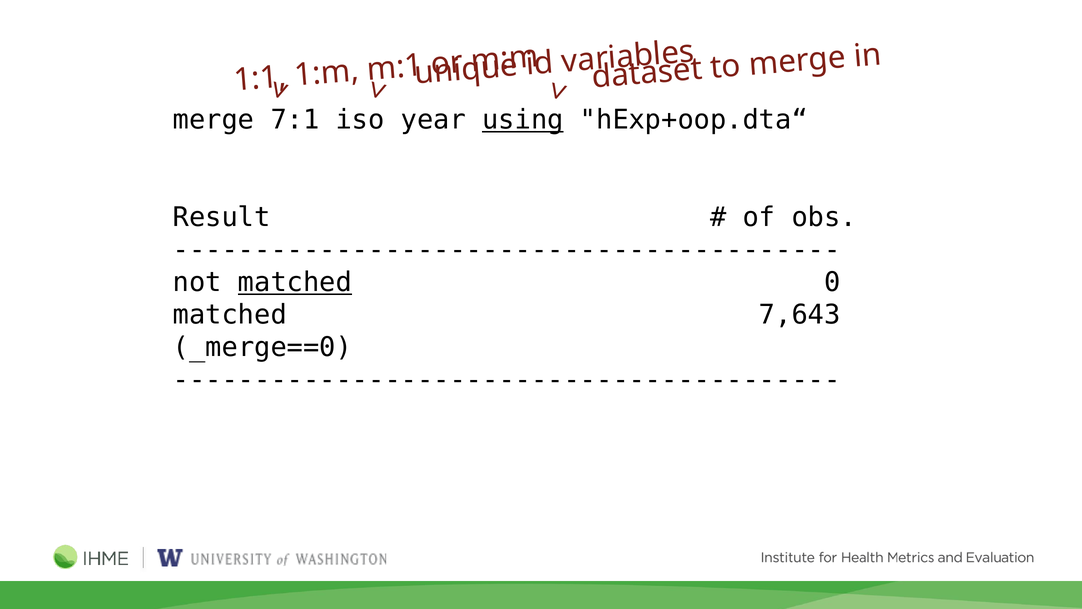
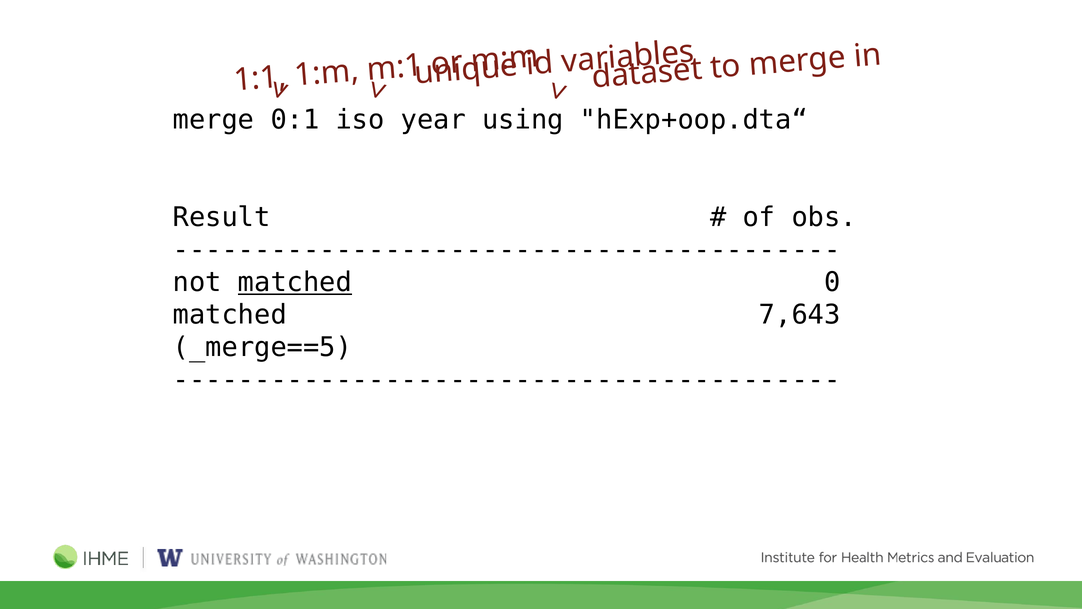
7:1: 7:1 -> 0:1 (295, 120)
using underline: present -> none (523, 120)
_merge==0: _merge==0 -> _merge==5 (262, 347)
